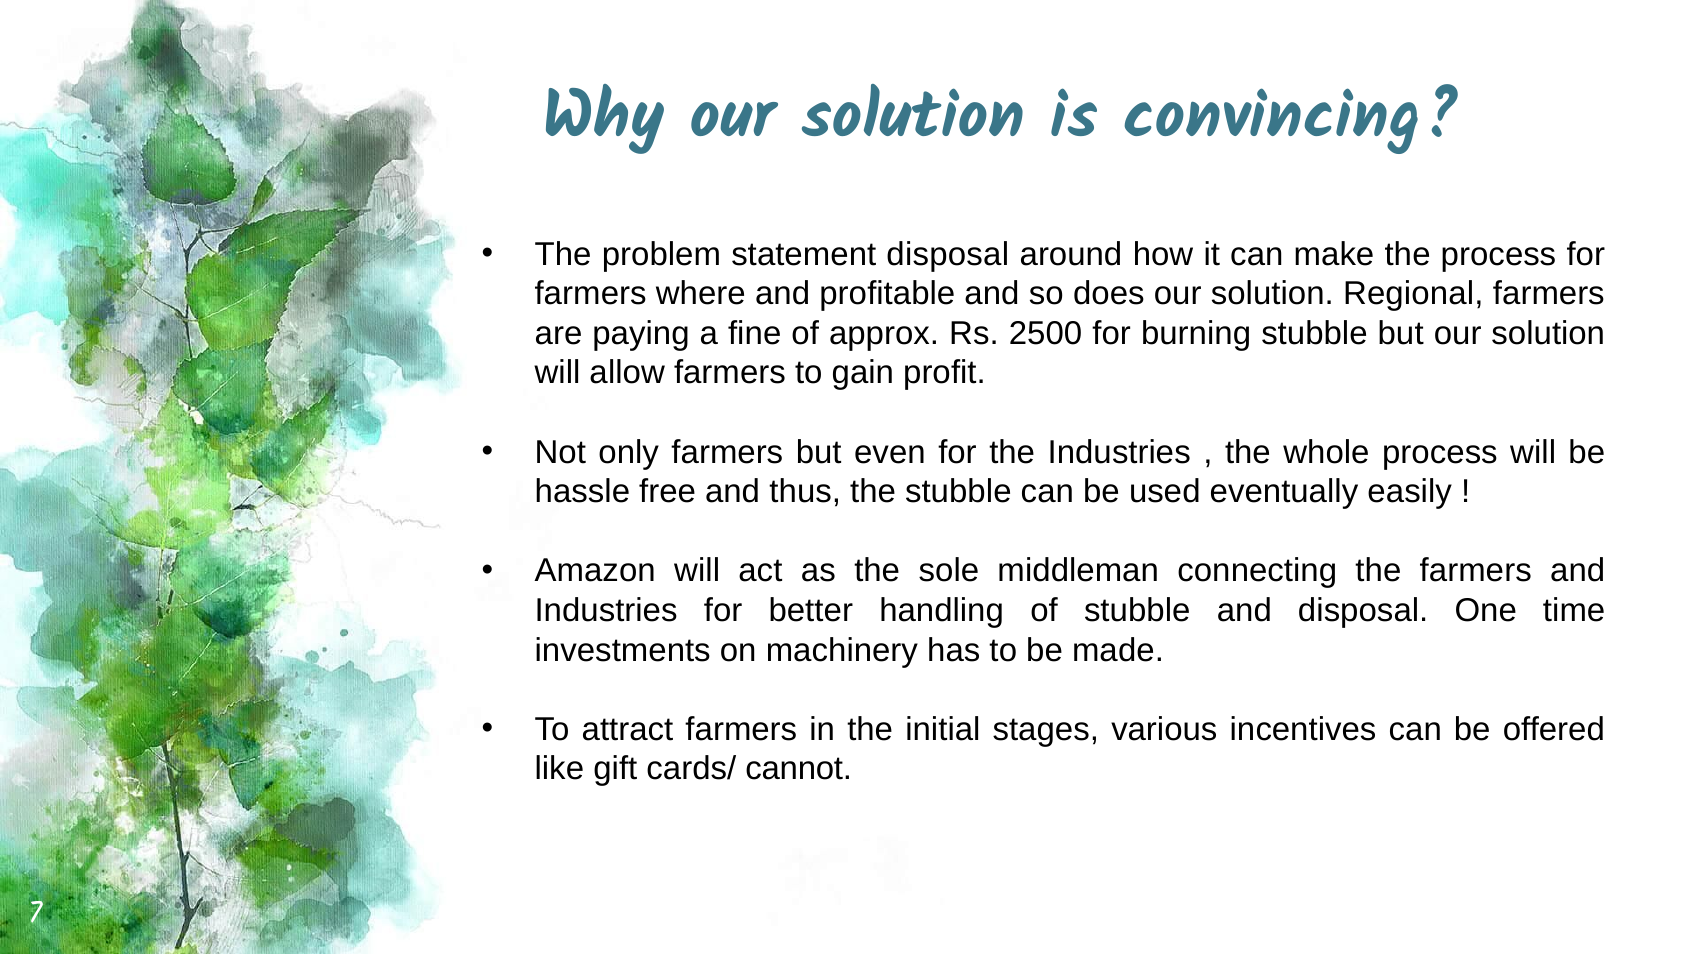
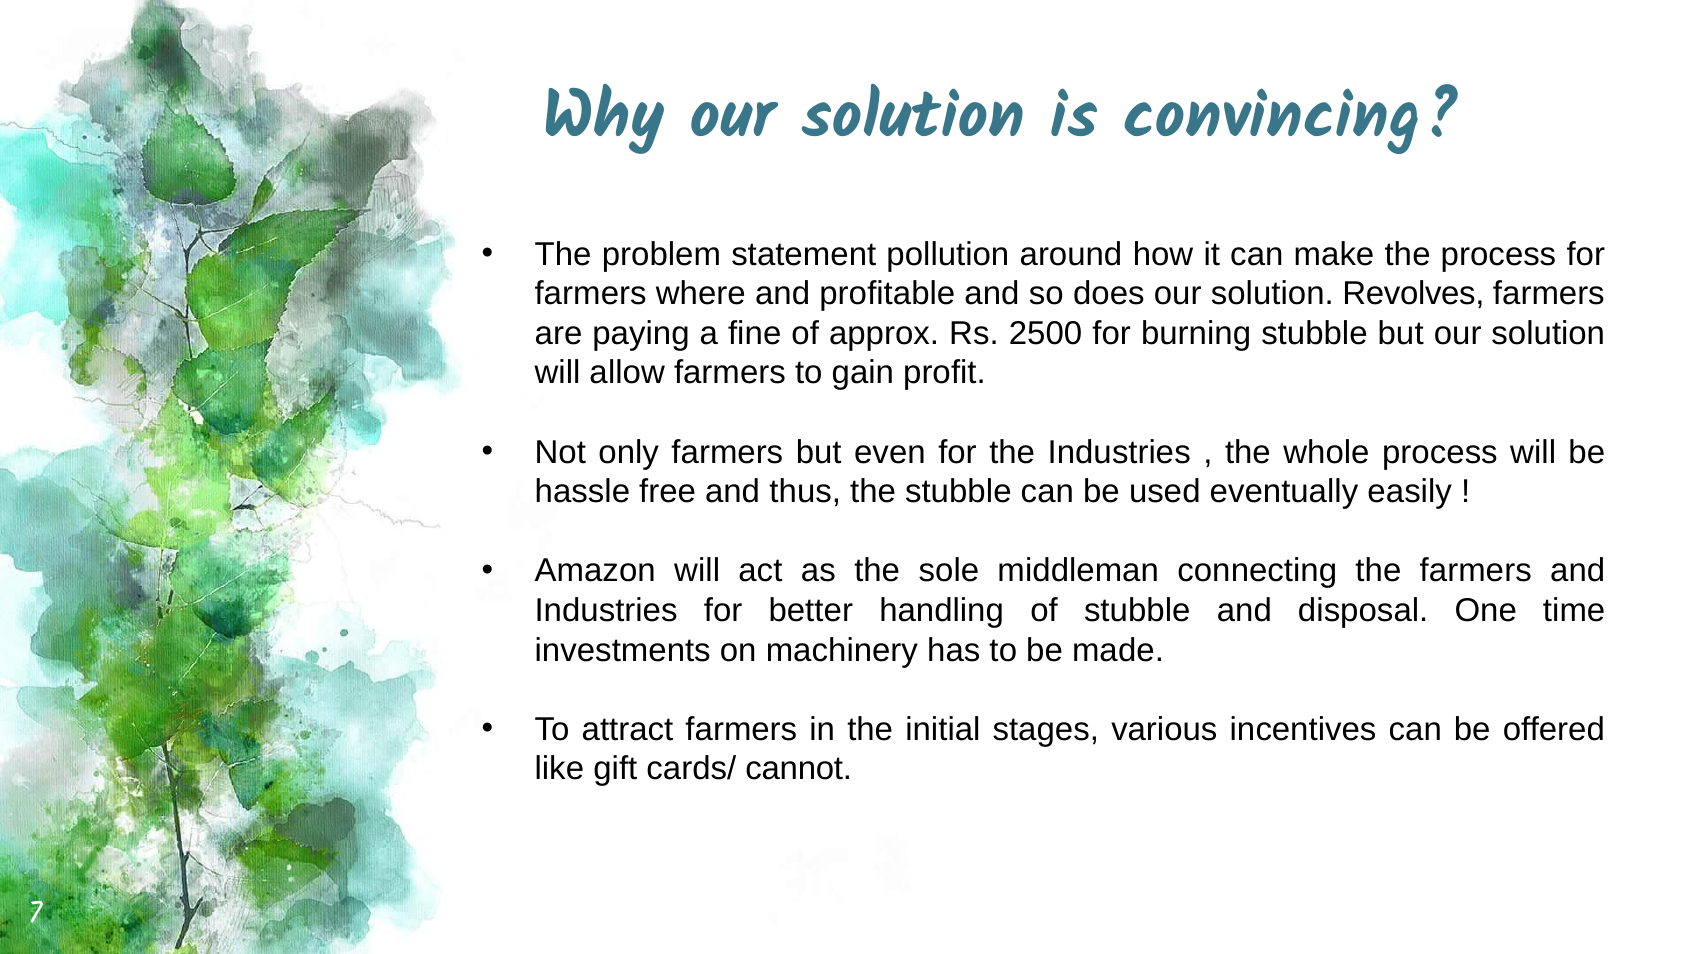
statement disposal: disposal -> pollution (948, 254)
Regional: Regional -> Revolves (1414, 294)
